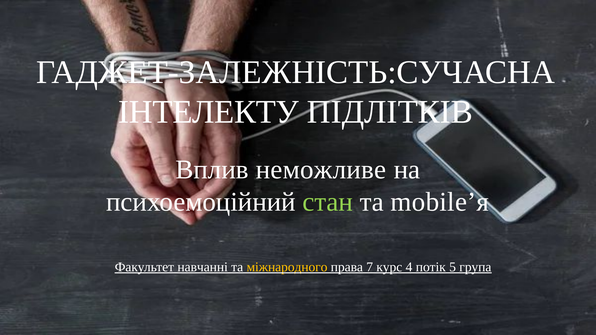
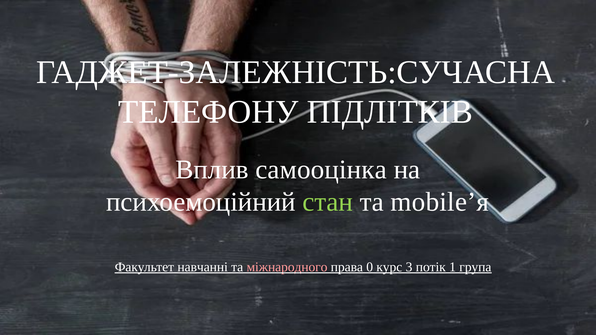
ІНТЕЛЕКТУ: ІНТЕЛЕКТУ -> ТЕЛЕФОНУ (208, 112)
неможливе: неможливе -> самооцінка (321, 170)
міжнародного colour: yellow -> pink (287, 267)
7: 7 -> 0 (370, 267)
4: 4 -> 3 (409, 267)
5: 5 -> 1 (453, 267)
